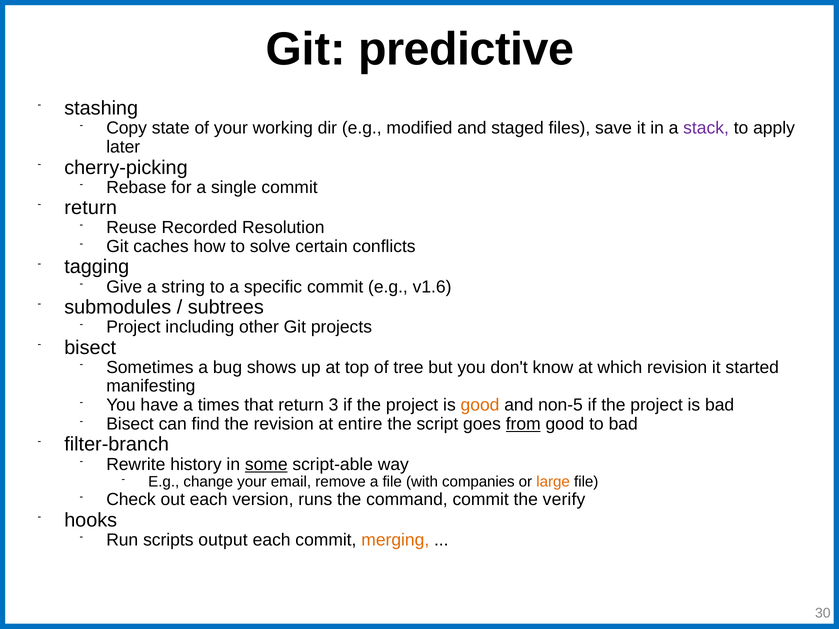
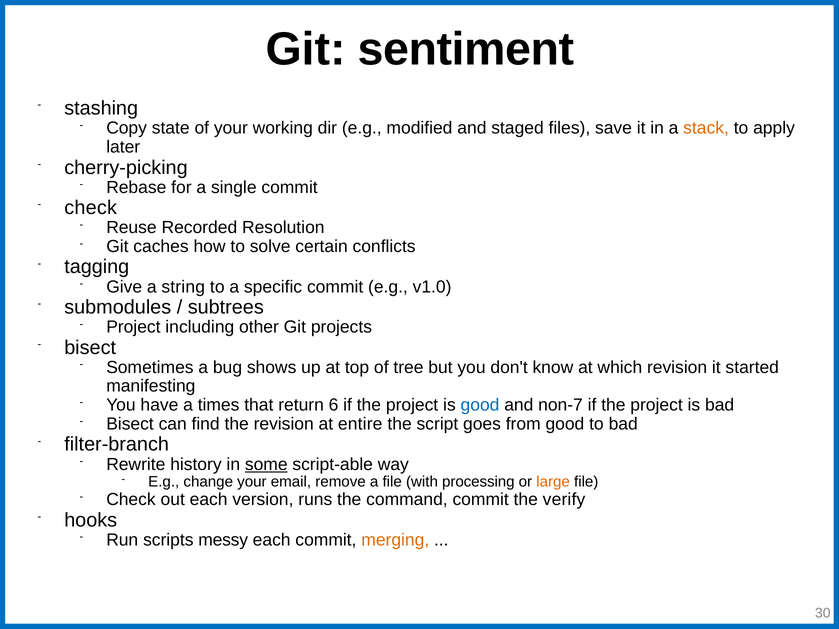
predictive: predictive -> sentiment (466, 49)
stack colour: purple -> orange (706, 128)
return: return -> check (91, 208)
v1.6: v1.6 -> v1.0 (432, 287)
3: 3 -> 6 (334, 405)
good colour: orange -> blue (480, 405)
non-5: non-5 -> non-7 (561, 405)
from underline: present -> none (523, 424)
companies: companies -> processing (478, 482)
output: output -> messy (223, 540)
